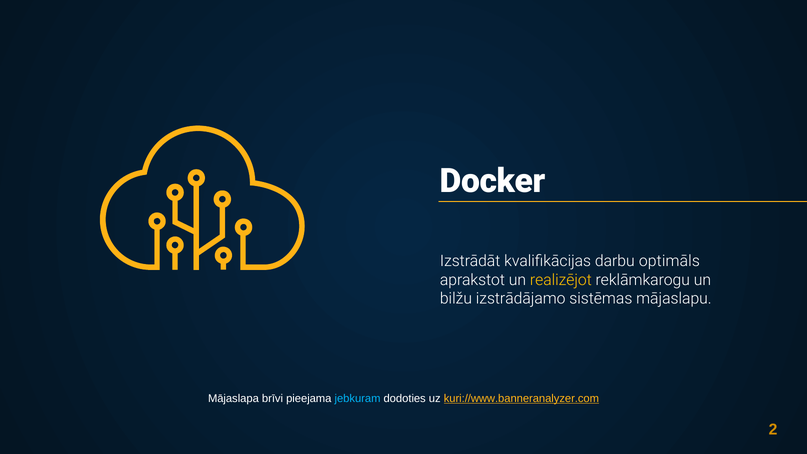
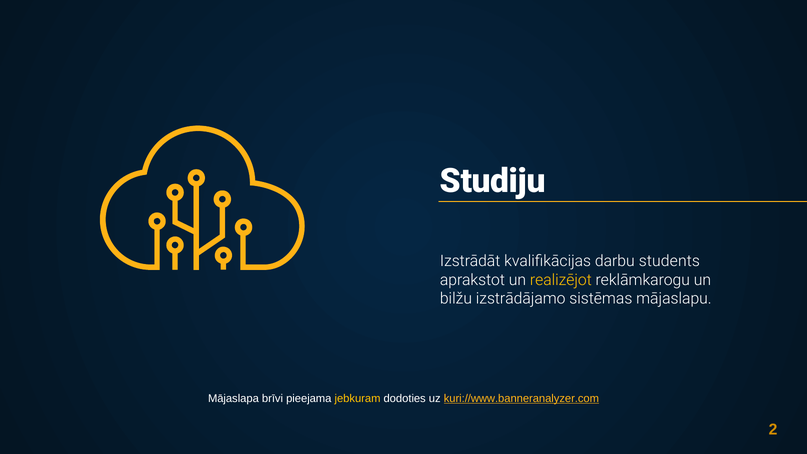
Docker: Docker -> Studiju (493, 181)
optimāls: optimāls -> students (669, 261)
jebkuram colour: light blue -> yellow (358, 398)
